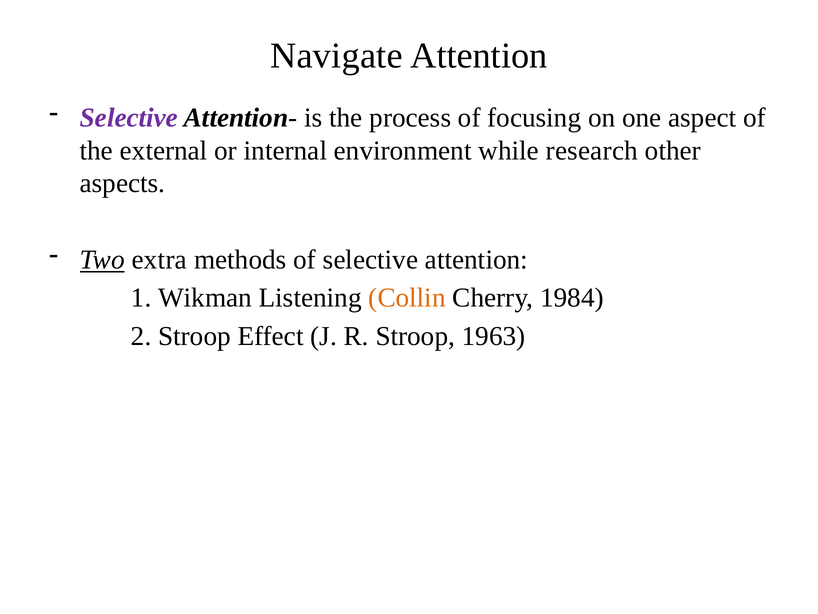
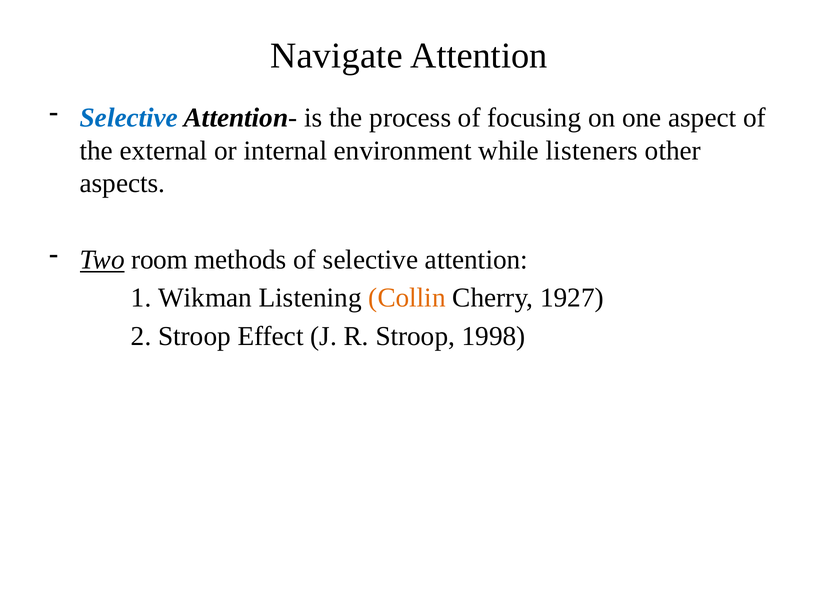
Selective colour: purple -> blue (129, 118)
research: research -> listeners (592, 151)
extra: extra -> room (160, 260)
1984: 1984 -> 1927 (572, 298)
1963: 1963 -> 1998 (494, 336)
